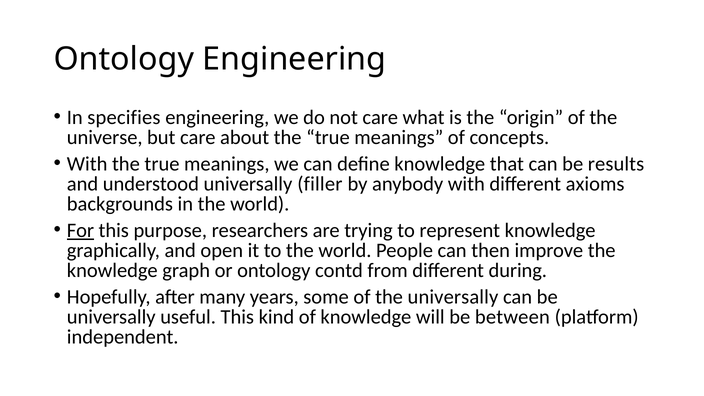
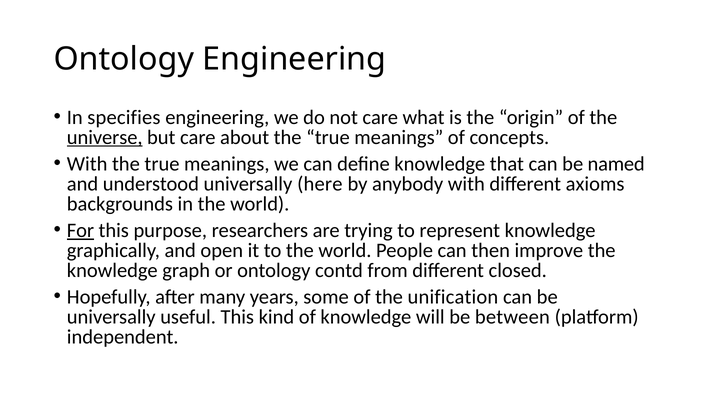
universe underline: none -> present (105, 137)
results: results -> named (616, 164)
filler: filler -> here (320, 184)
during: during -> closed (518, 270)
the universally: universally -> unification (453, 297)
